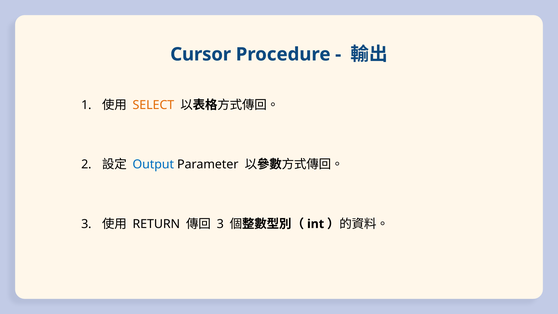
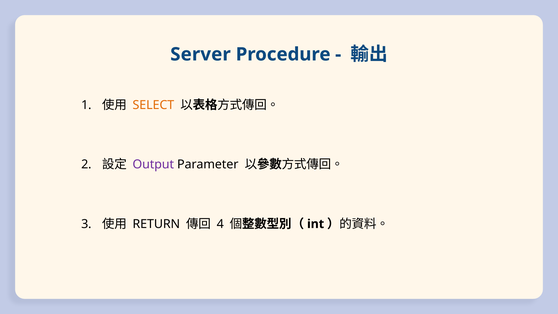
Cursor: Cursor -> Server (200, 54)
Output colour: blue -> purple (153, 164)
3: 3 -> 4 (220, 224)
